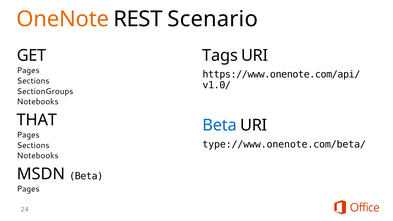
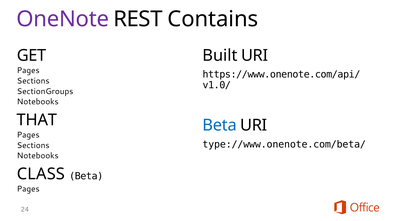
OneNote colour: orange -> purple (63, 19)
Scenario: Scenario -> Contains (213, 19)
Tags: Tags -> Built (220, 55)
MSDN: MSDN -> CLASS (41, 174)
